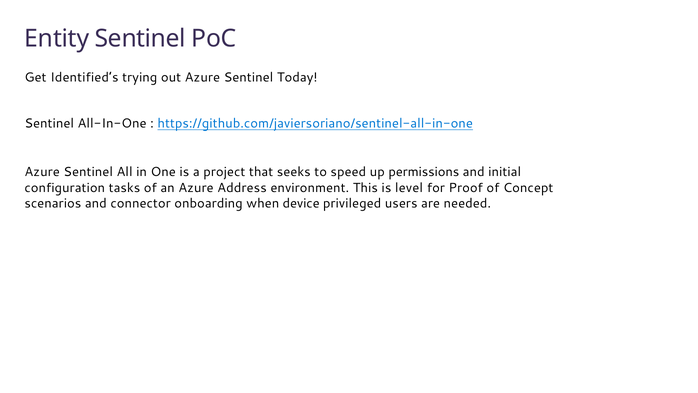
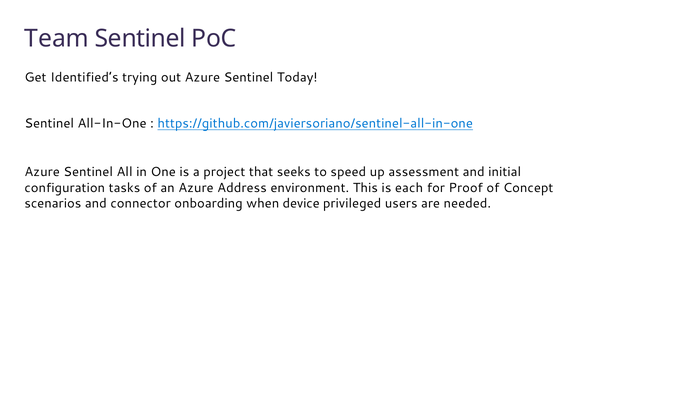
Entity: Entity -> Team (57, 39)
permissions: permissions -> assessment (424, 172)
level: level -> each (409, 188)
